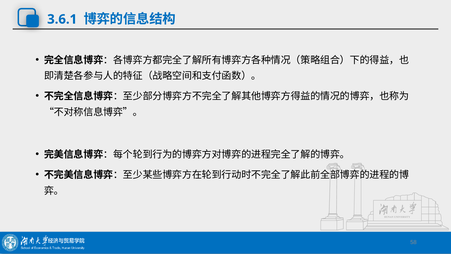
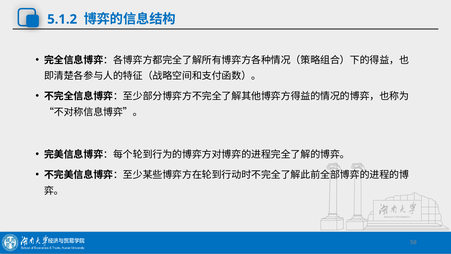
3.6.1: 3.6.1 -> 5.1.2 (62, 19)
